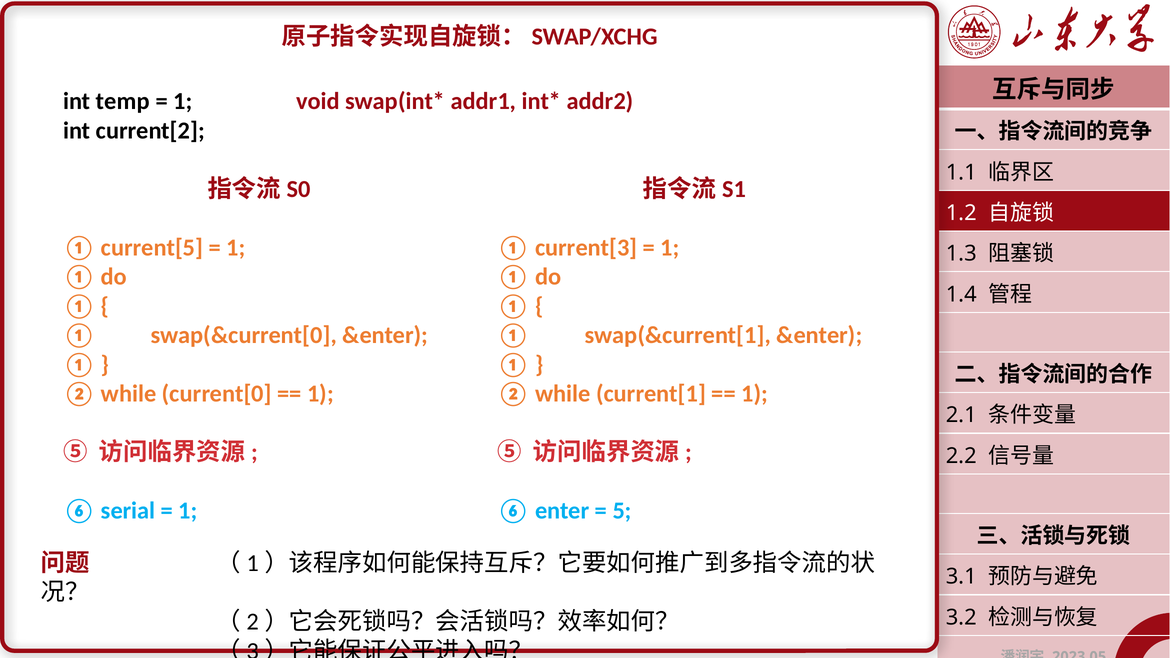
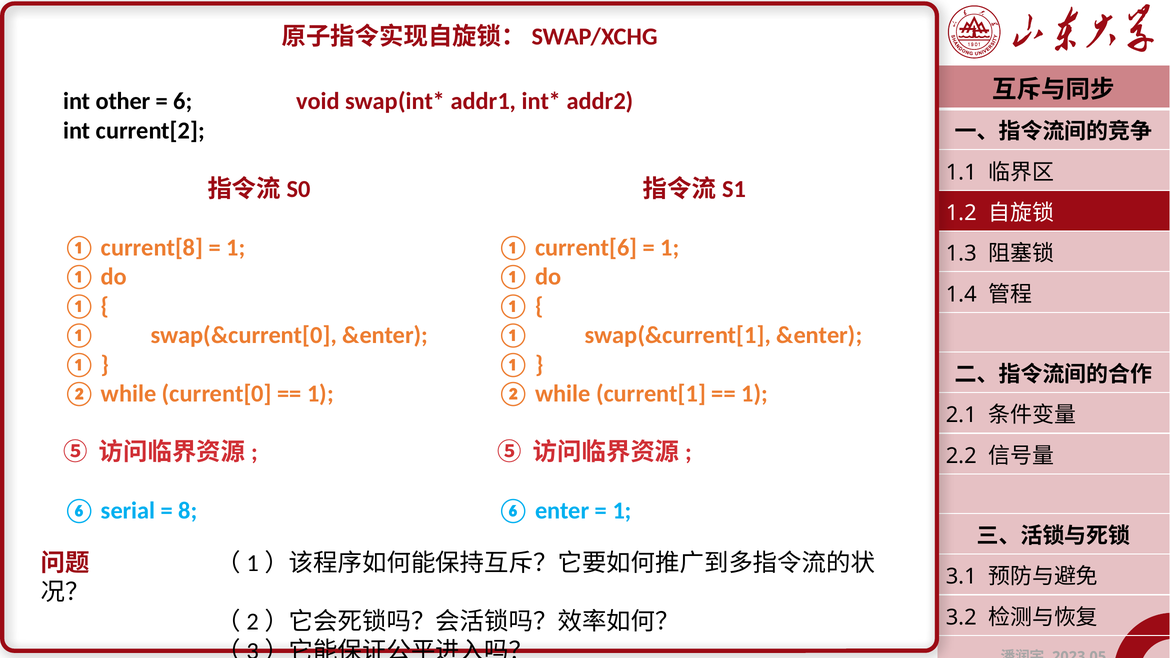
temp: temp -> other (123, 101)
1: 1 -> 6 (183, 101)
current[5: current[5 -> current[8 (152, 248)
current[3: current[3 -> current[6 (586, 248)
1: 1 -> 8 (188, 511)
5: 5 -> 1 (622, 511)
